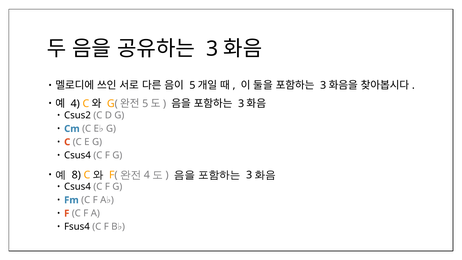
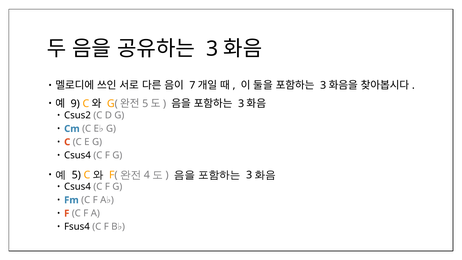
5: 5 -> 7 (192, 85)
4: 4 -> 9 (75, 104)
8: 8 -> 5 (76, 175)
